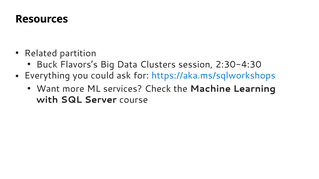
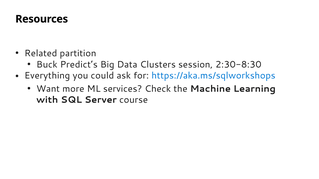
Flavors’s: Flavors’s -> Predict’s (79, 65)
2:30-4:30: 2:30-4:30 -> 2:30-8:30 (238, 65)
